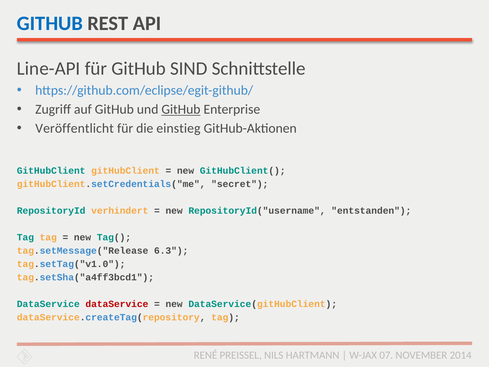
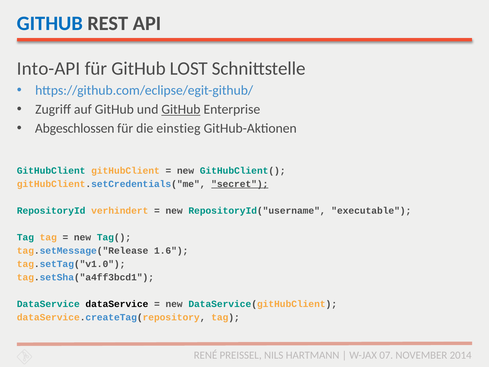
Line-API: Line-API -> Into-API (49, 68)
SIND: SIND -> LOST (189, 68)
Veröffentlicht: Veröffentlicht -> Abgeschlossen (75, 128)
secret underline: none -> present (240, 184)
entstanden: entstanden -> executable (371, 210)
6.3: 6.3 -> 1.6 (171, 250)
dataService colour: red -> black (117, 304)
